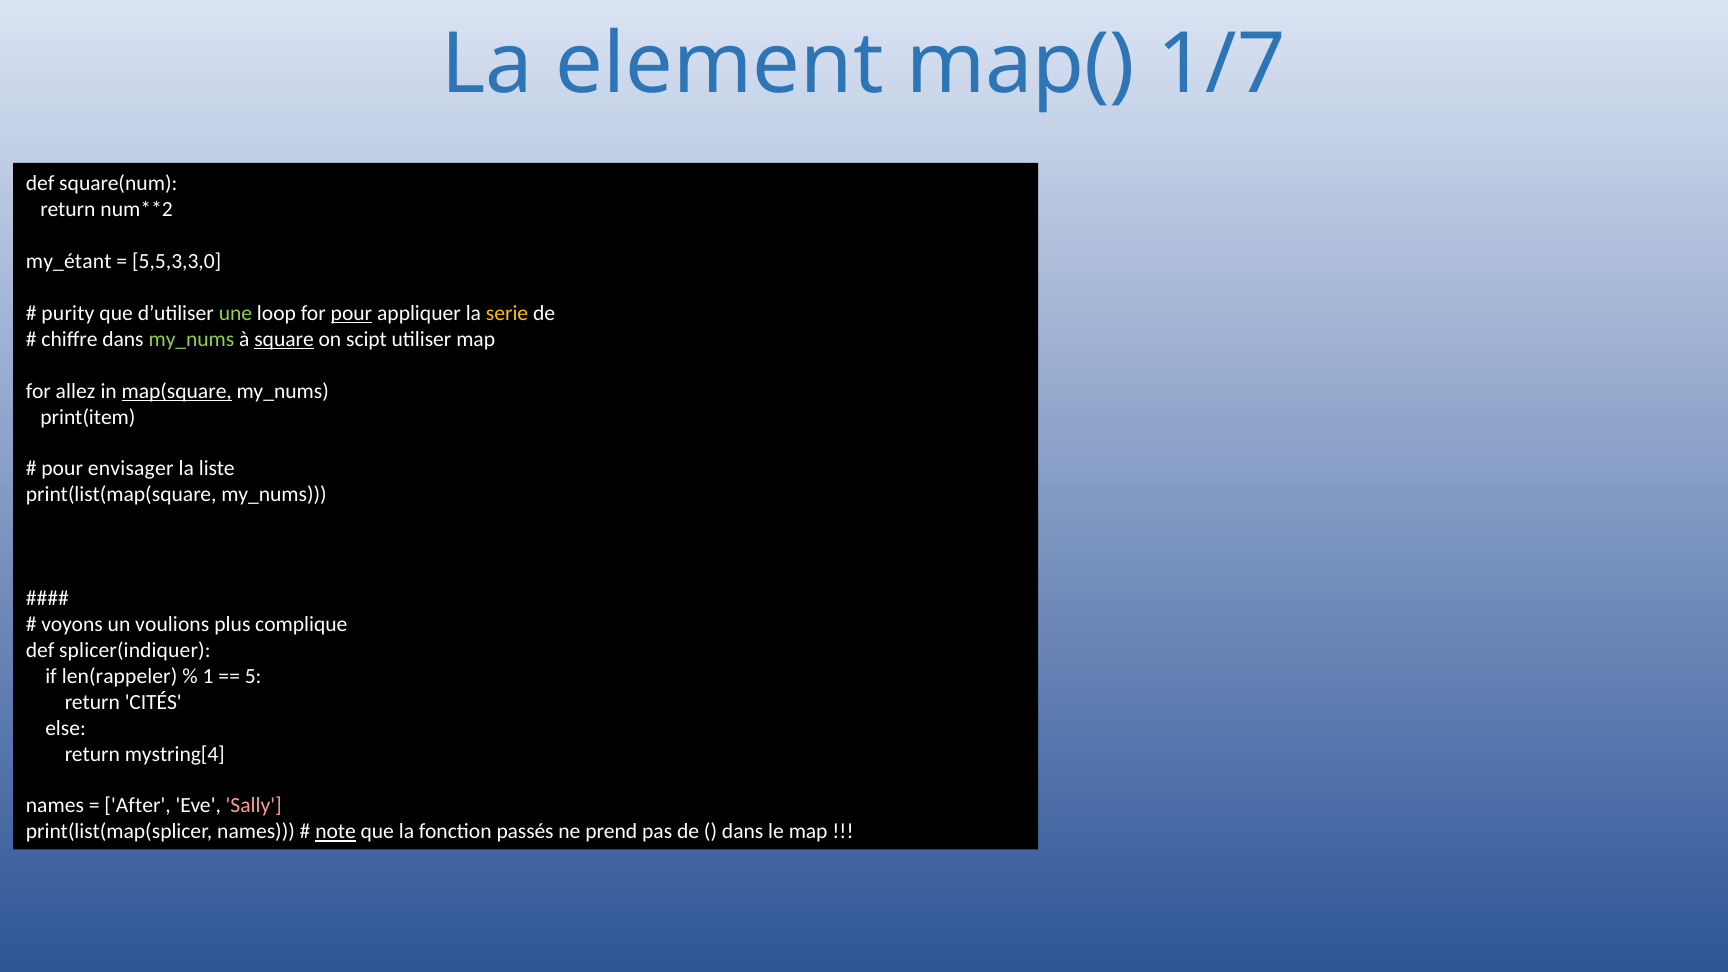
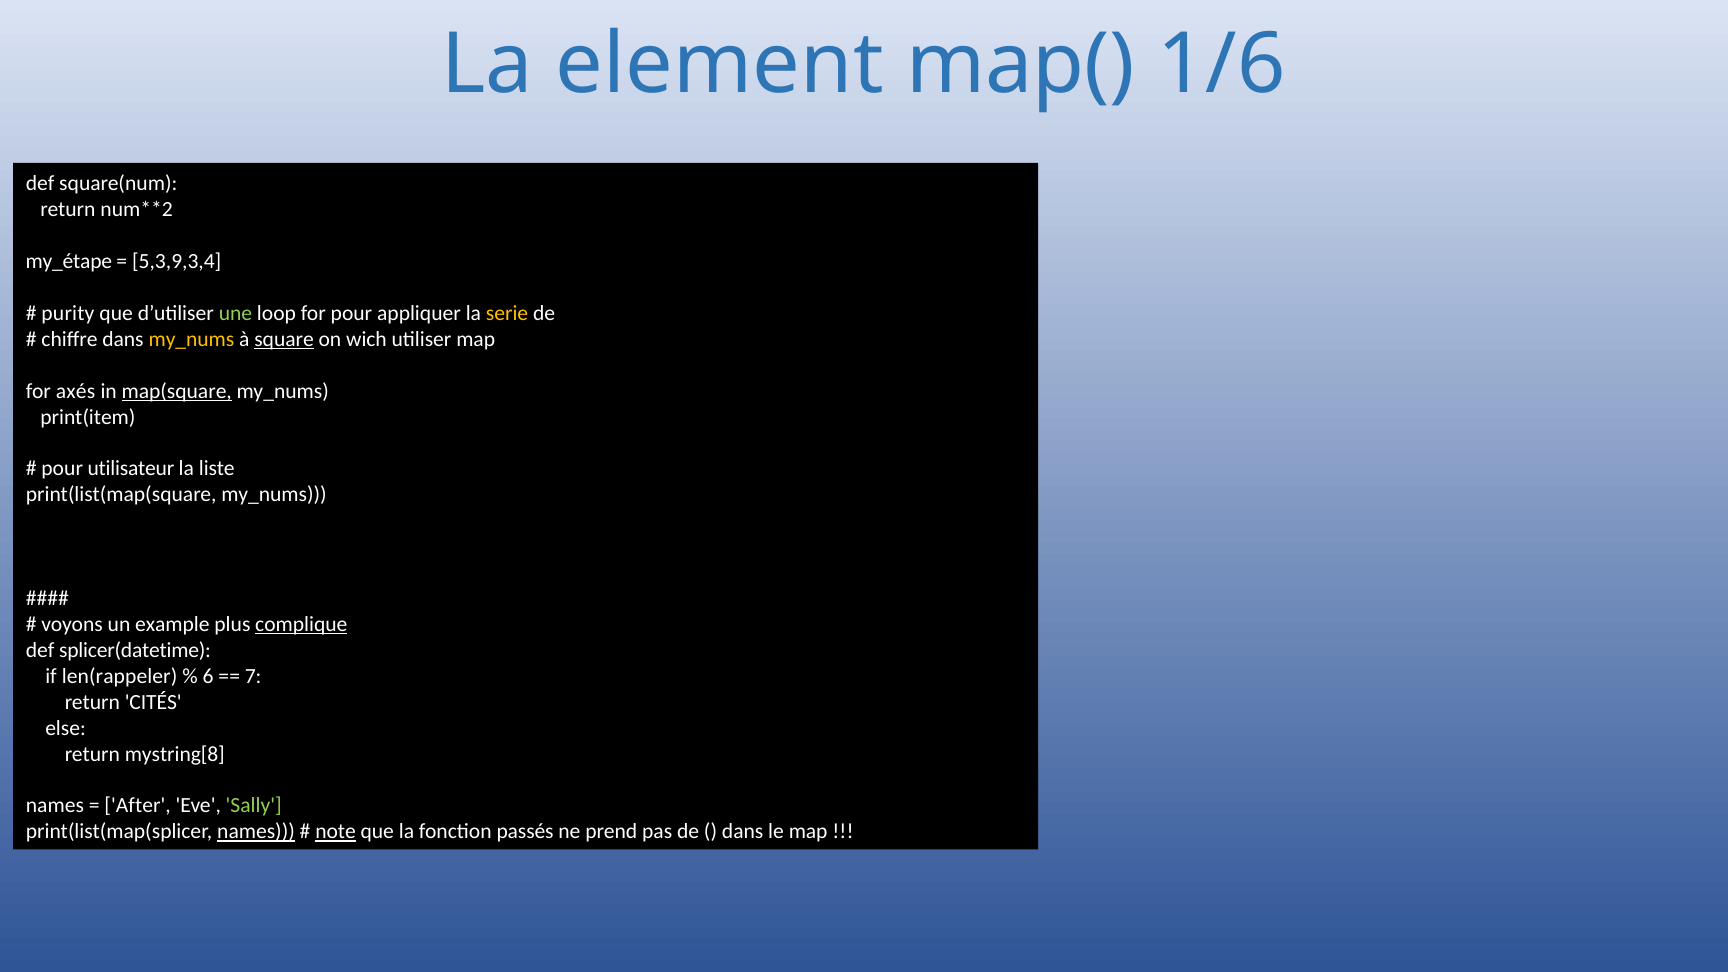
1/7: 1/7 -> 1/6 (1221, 65)
my_étant: my_étant -> my_étape (69, 261)
5,5,3,3,0: 5,5,3,3,0 -> 5,3,9,3,4 (177, 261)
pour underline: present -> none (351, 313)
my_nums colour: light green -> yellow (191, 339)
scipt: scipt -> wich (366, 339)
allez: allez -> axés (76, 391)
envisager: envisager -> utilisateur (131, 469)
voulions: voulions -> example (172, 624)
complique underline: none -> present (301, 624)
splicer(indiquer: splicer(indiquer -> splicer(datetime (135, 650)
1: 1 -> 6 (208, 676)
5: 5 -> 7 (253, 676)
mystring[4: mystring[4 -> mystring[8 (175, 754)
Sally colour: pink -> light green (254, 806)
names underline: none -> present (256, 832)
